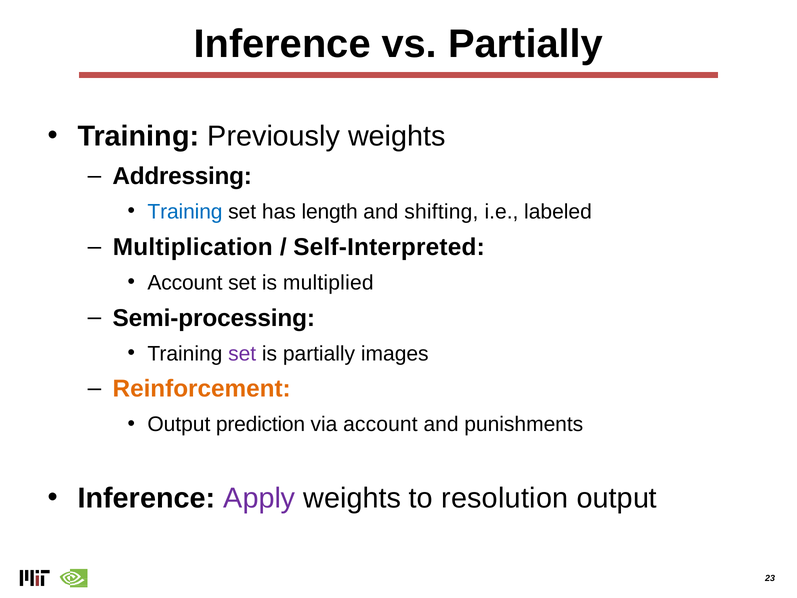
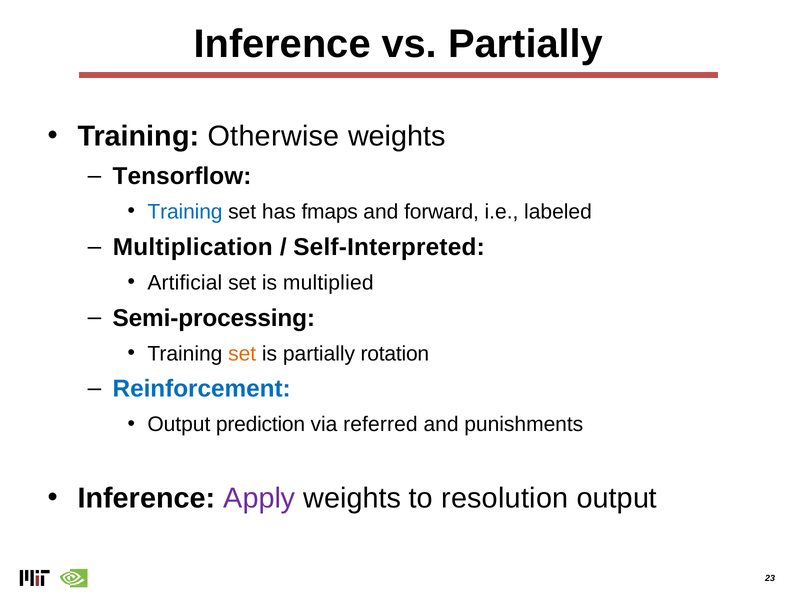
Previously: Previously -> Otherwise (274, 136)
Addressing: Addressing -> Tensorflow (182, 176)
length: length -> fmaps (330, 212)
shifting: shifting -> forward (442, 212)
Account: Account -> Artificial (185, 283)
set colour: purple -> orange (242, 353)
images: images -> rotation (395, 353)
Reinforcement colour: orange -> blue (202, 389)
via account: account -> referred (380, 424)
